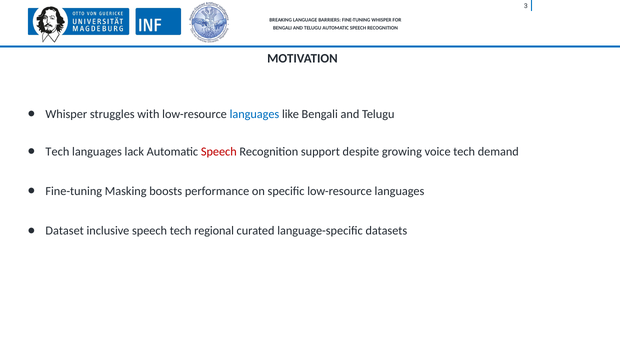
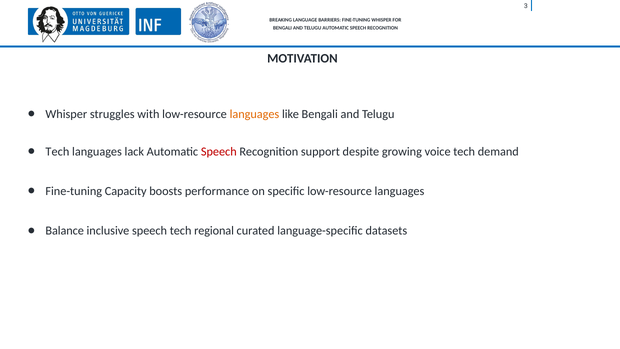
languages colour: blue -> orange (254, 114)
Masking: Masking -> Capacity (126, 191)
Dataset: Dataset -> Balance (65, 231)
